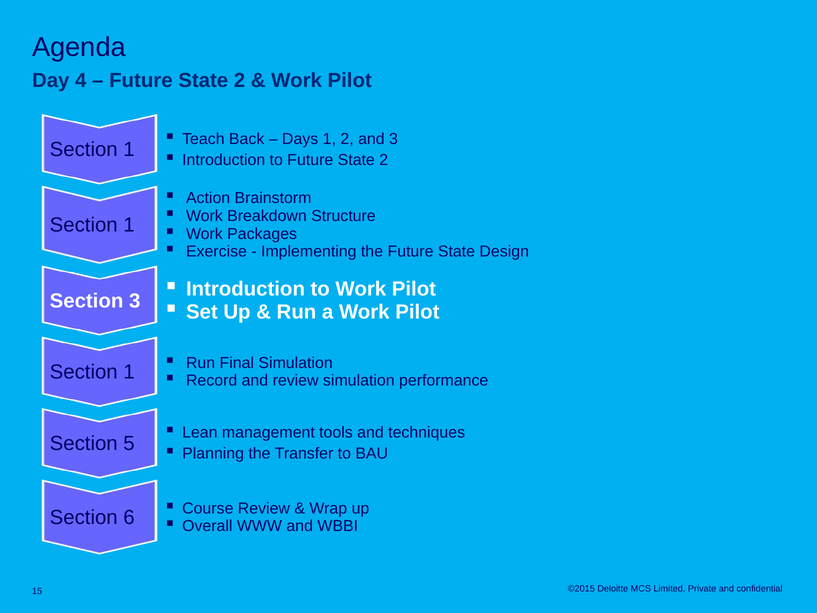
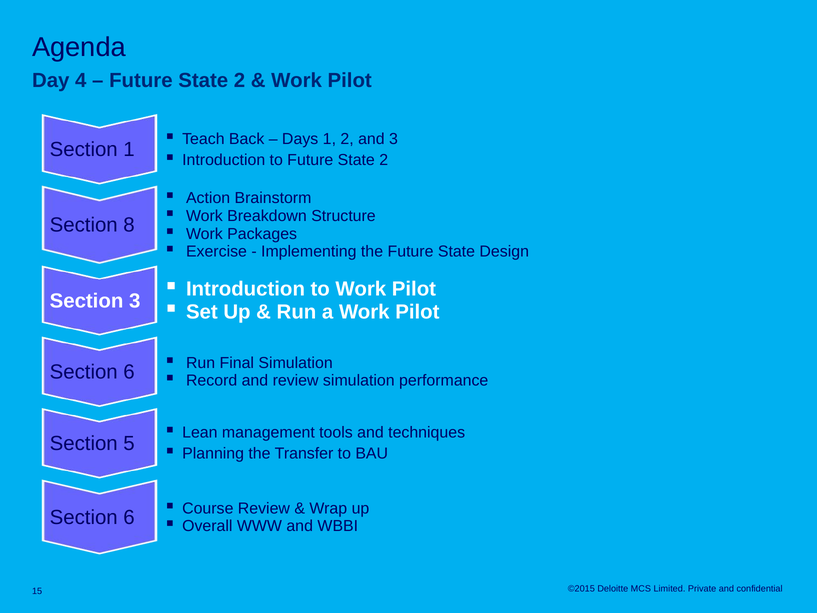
1: 1 -> 8 (129, 225)
1: 1 -> 6 (129, 372)
